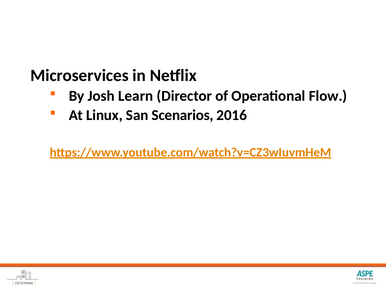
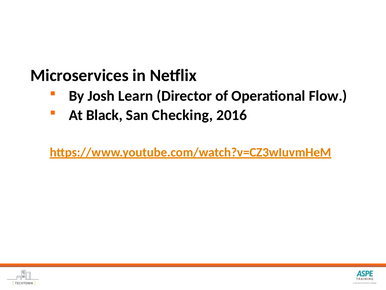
Linux: Linux -> Black (104, 115)
Scenarios: Scenarios -> Checking (182, 115)
